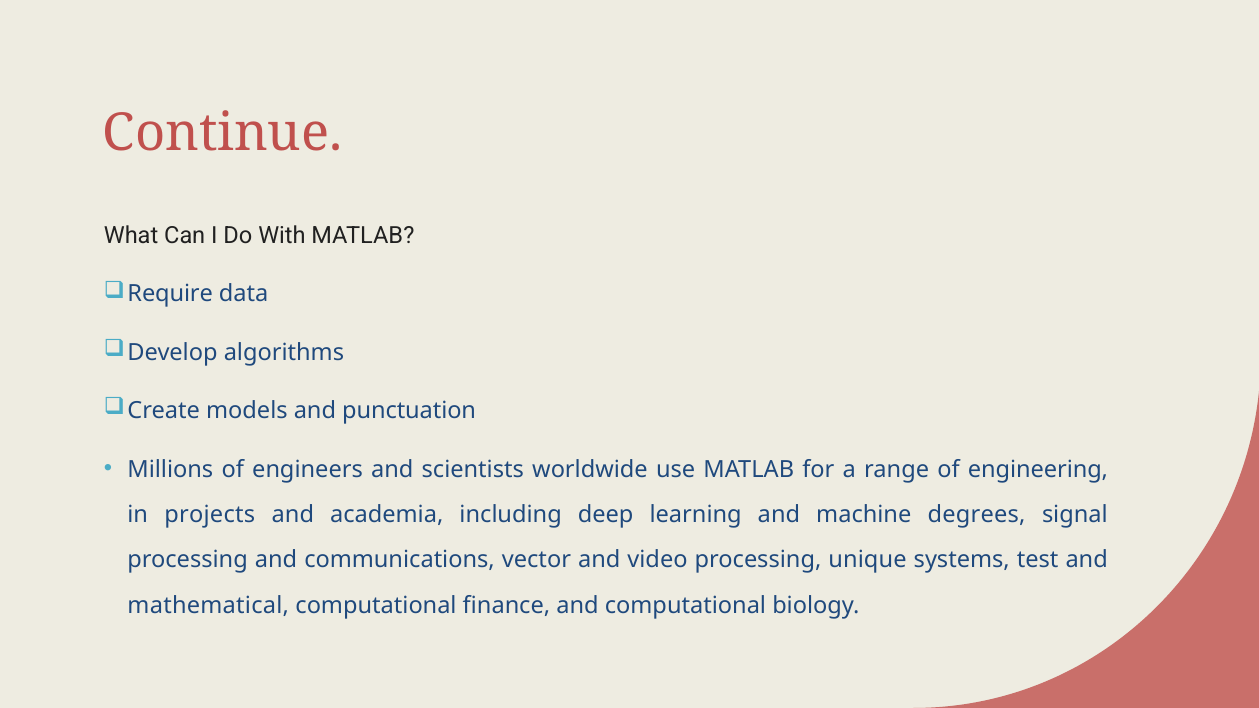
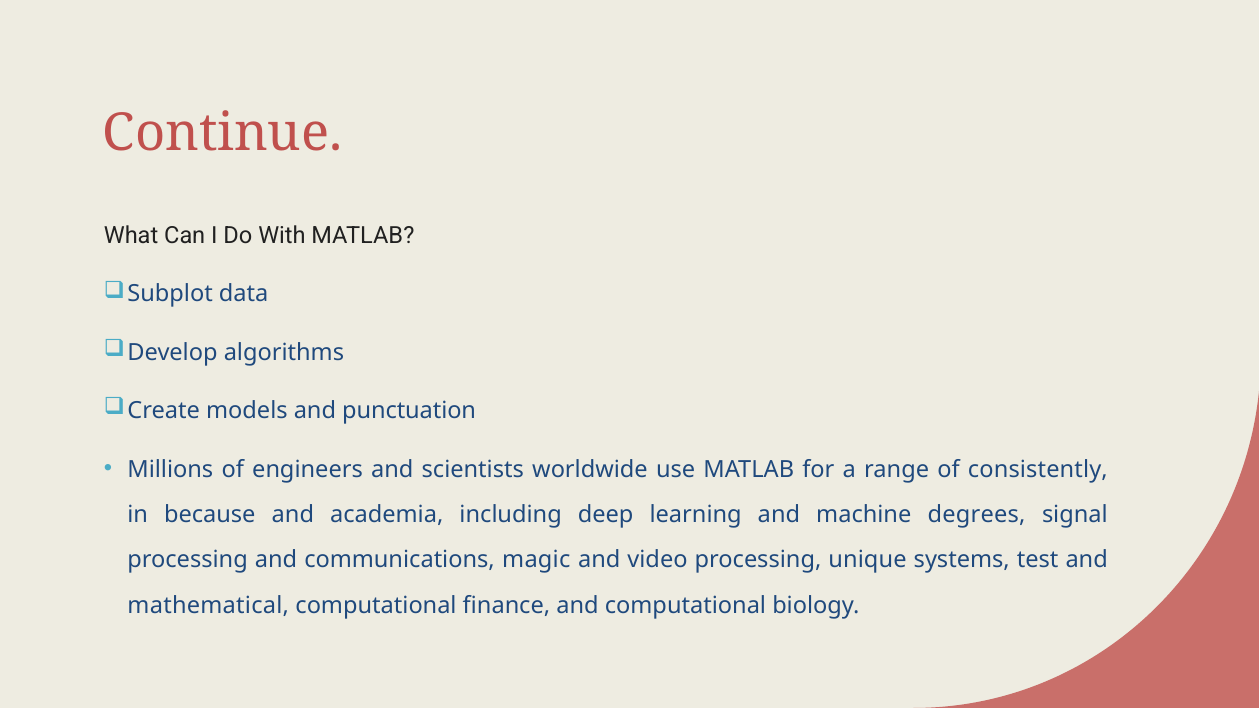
Require: Require -> Subplot (170, 294)
engineering: engineering -> consistently (1038, 469)
projects: projects -> because (210, 515)
vector: vector -> magic (536, 560)
